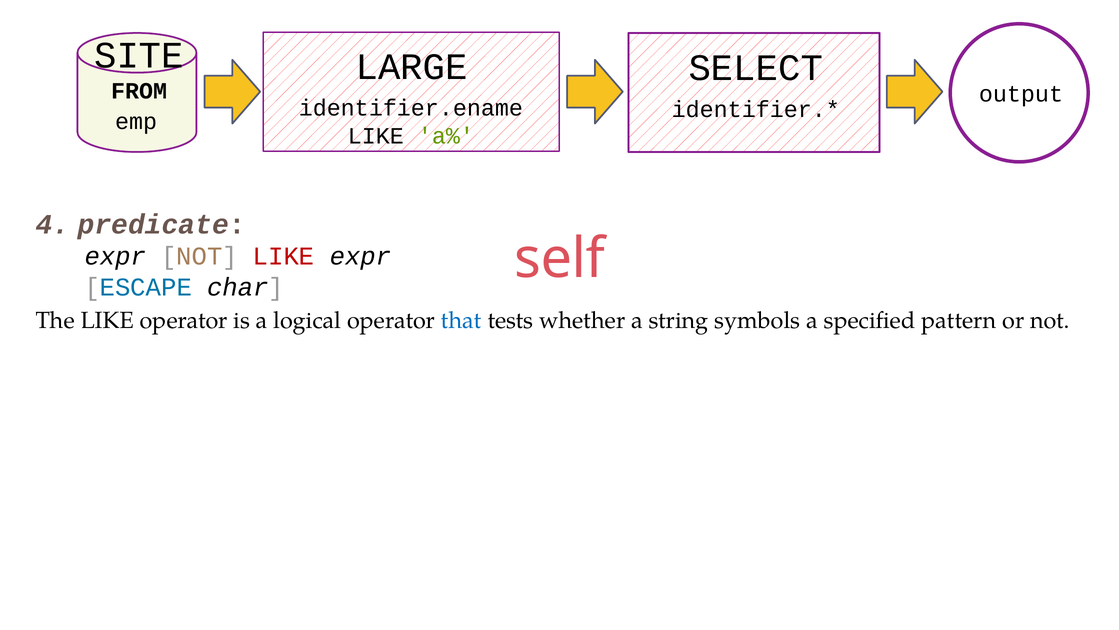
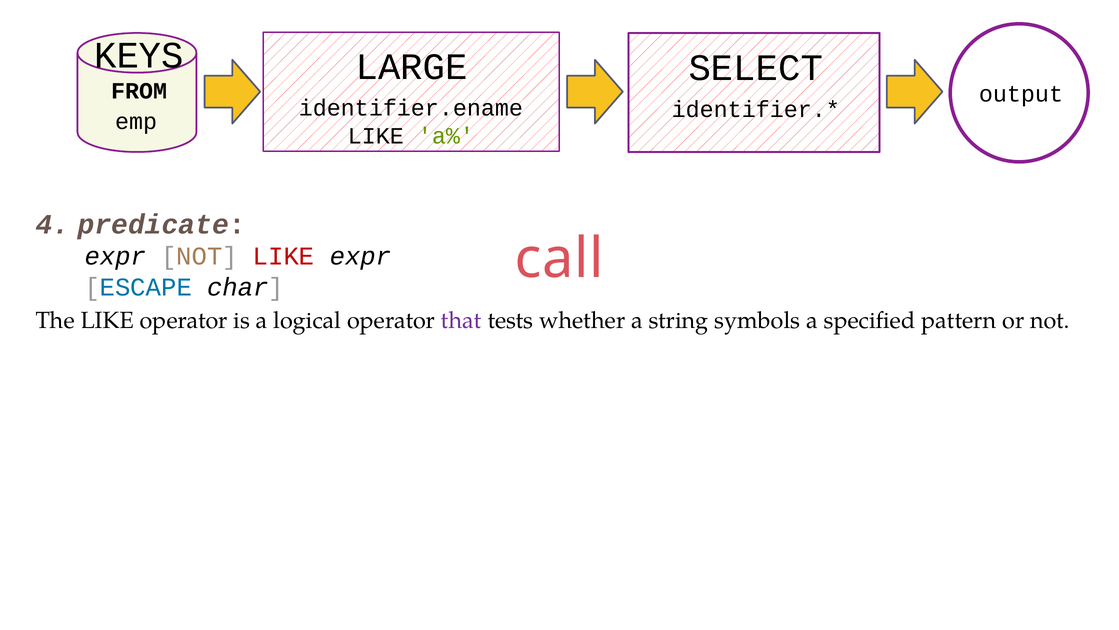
SITE: SITE -> KEYS (139, 55)
self: self -> call (559, 258)
that colour: blue -> purple (461, 320)
